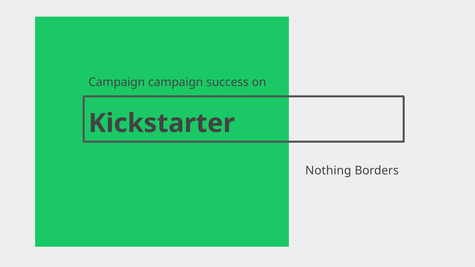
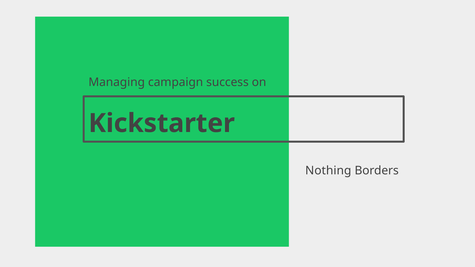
Campaign: Campaign -> Managing (117, 82)
